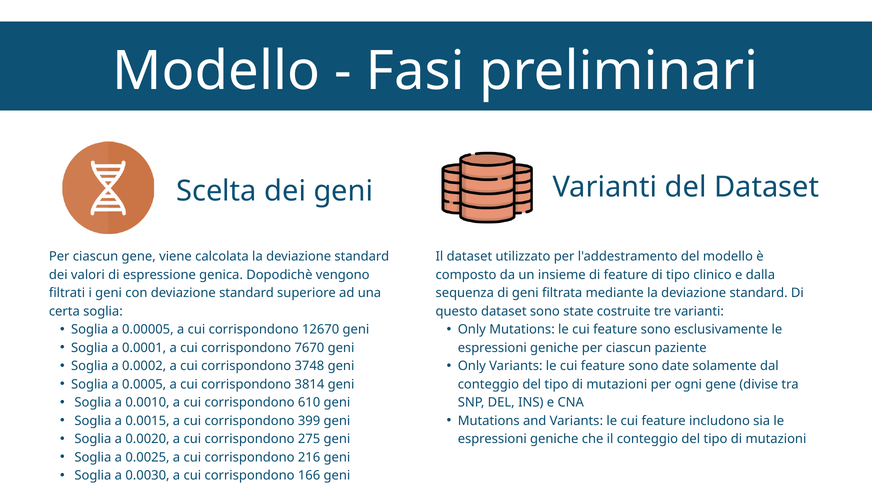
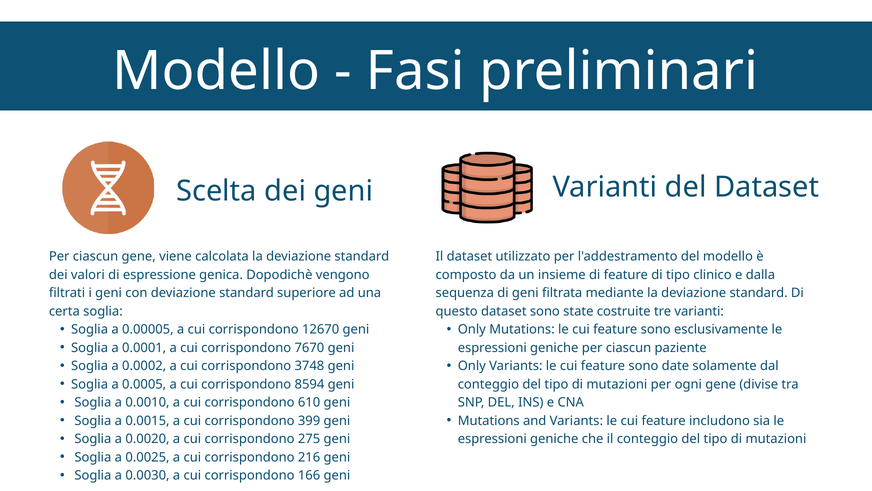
3814: 3814 -> 8594 (309, 384)
